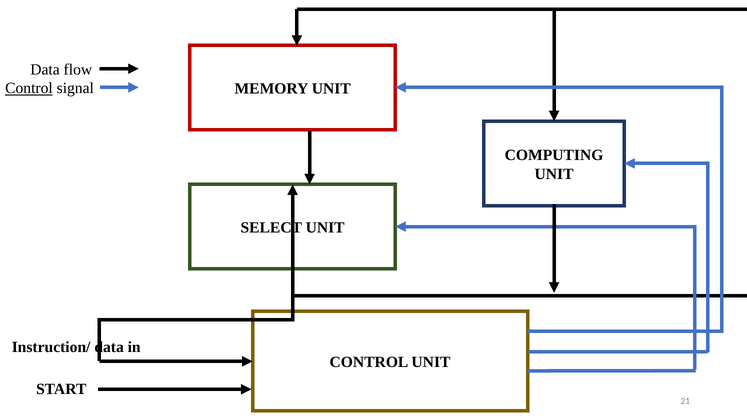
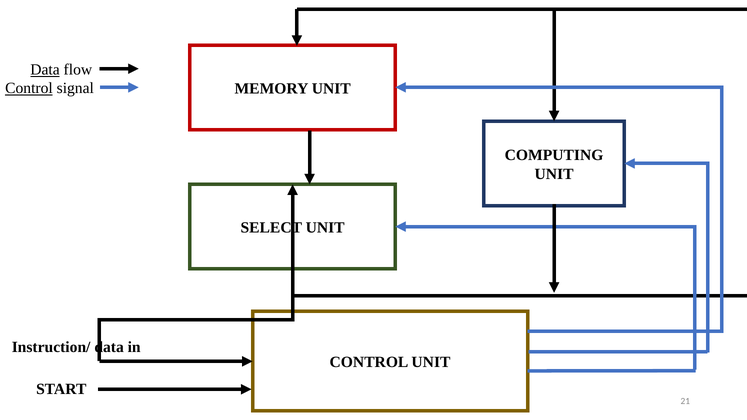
Data underline: none -> present (45, 70)
